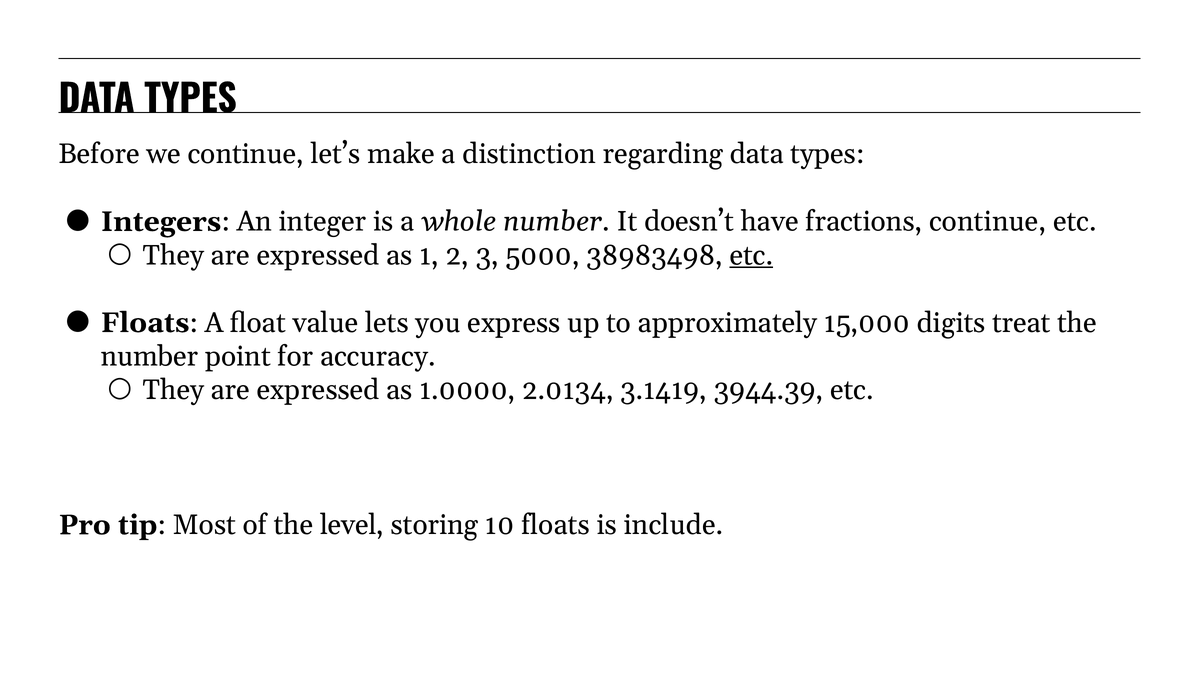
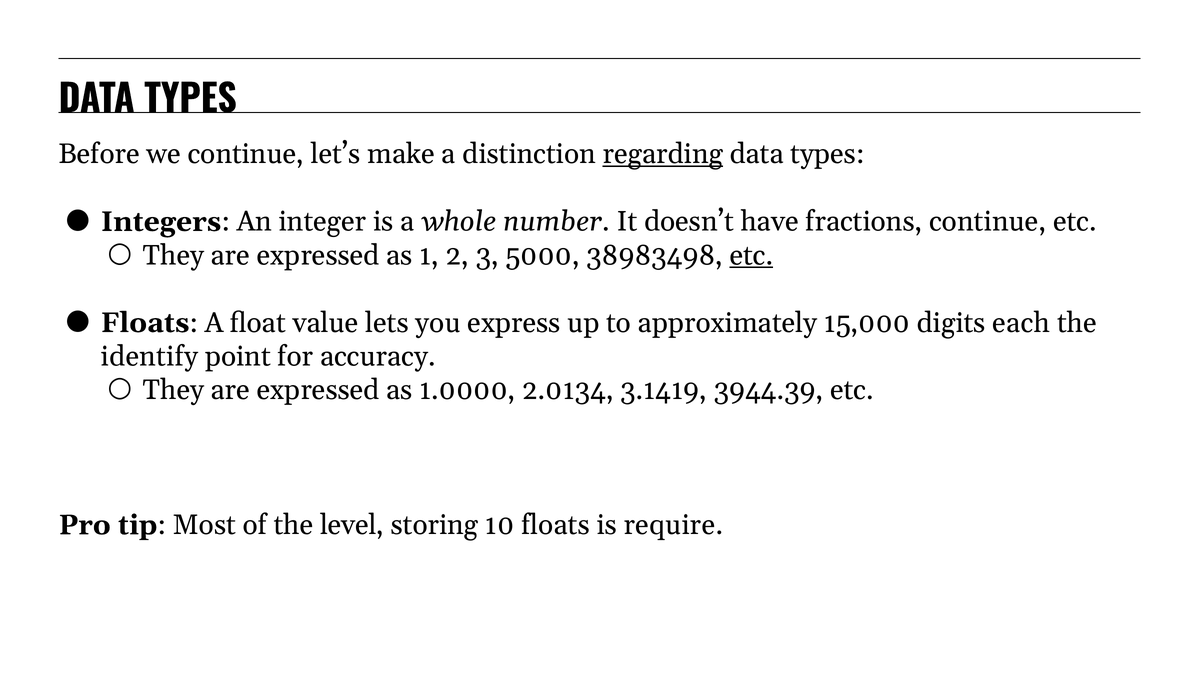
regarding underline: none -> present (663, 154)
treat: treat -> each (1021, 323)
number: number -> identify (149, 357)
include: include -> require (673, 525)
